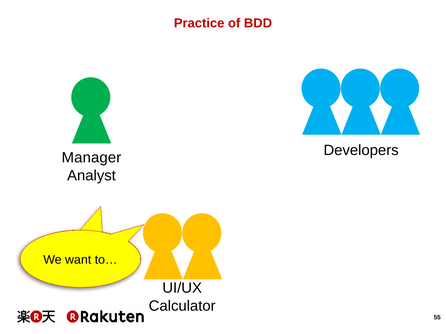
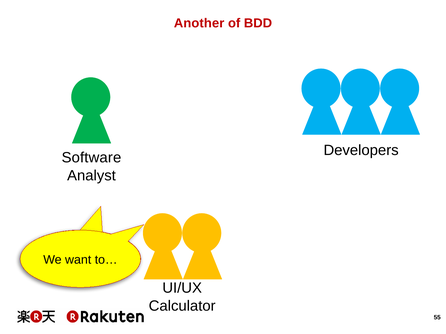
Practice: Practice -> Another (199, 23)
Manager: Manager -> Software (91, 158)
